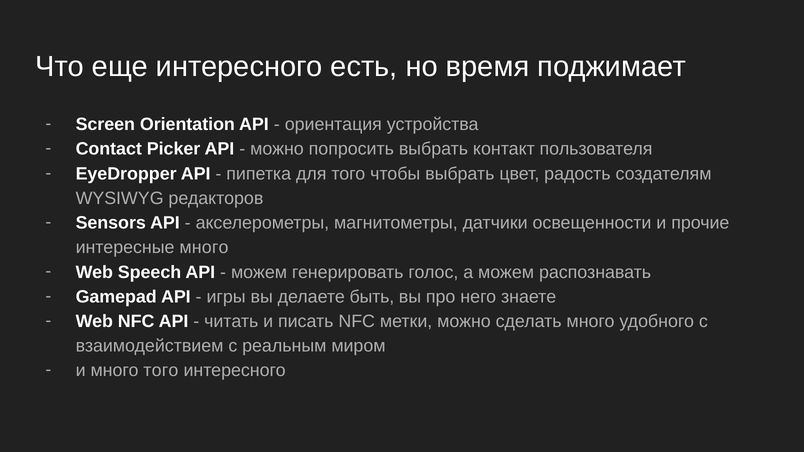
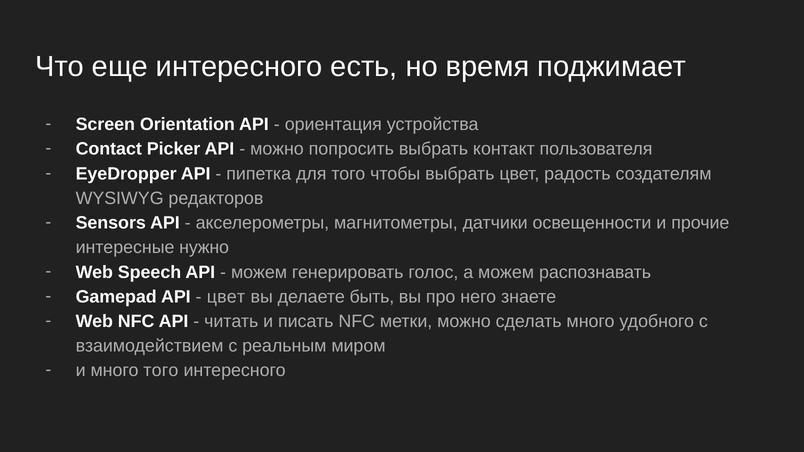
интересные много: много -> нужно (204, 248)
игры: игры -> цвет (226, 297)
